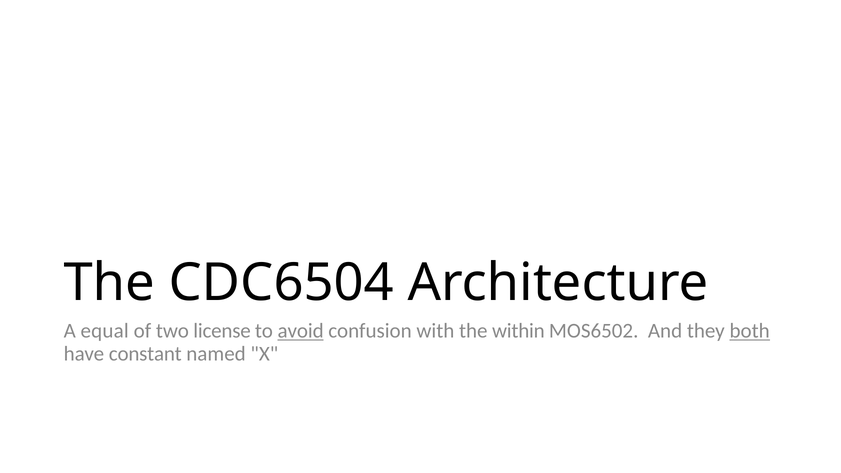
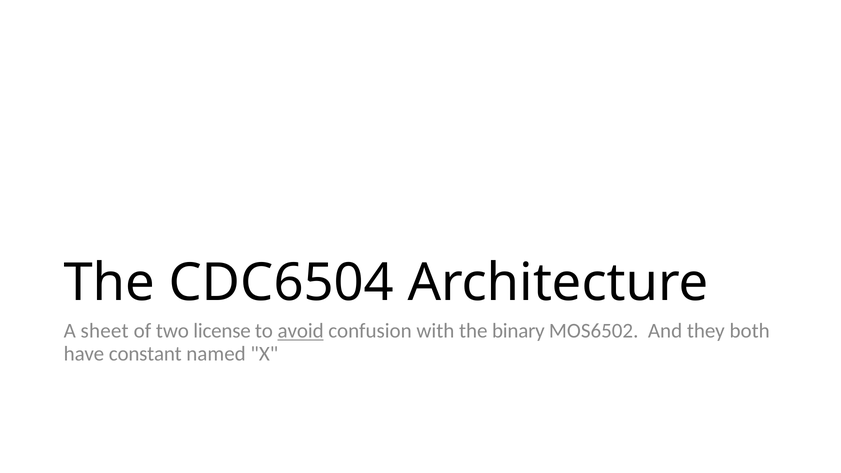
equal: equal -> sheet (105, 331)
within: within -> binary (518, 331)
both underline: present -> none (750, 331)
